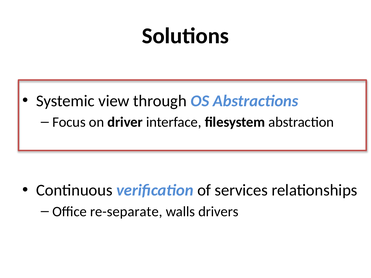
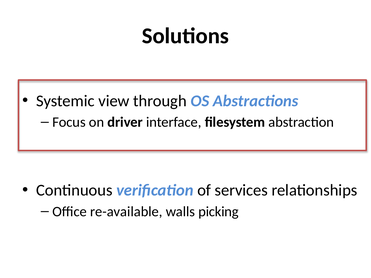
re-separate: re-separate -> re-available (126, 212)
drivers: drivers -> picking (218, 212)
